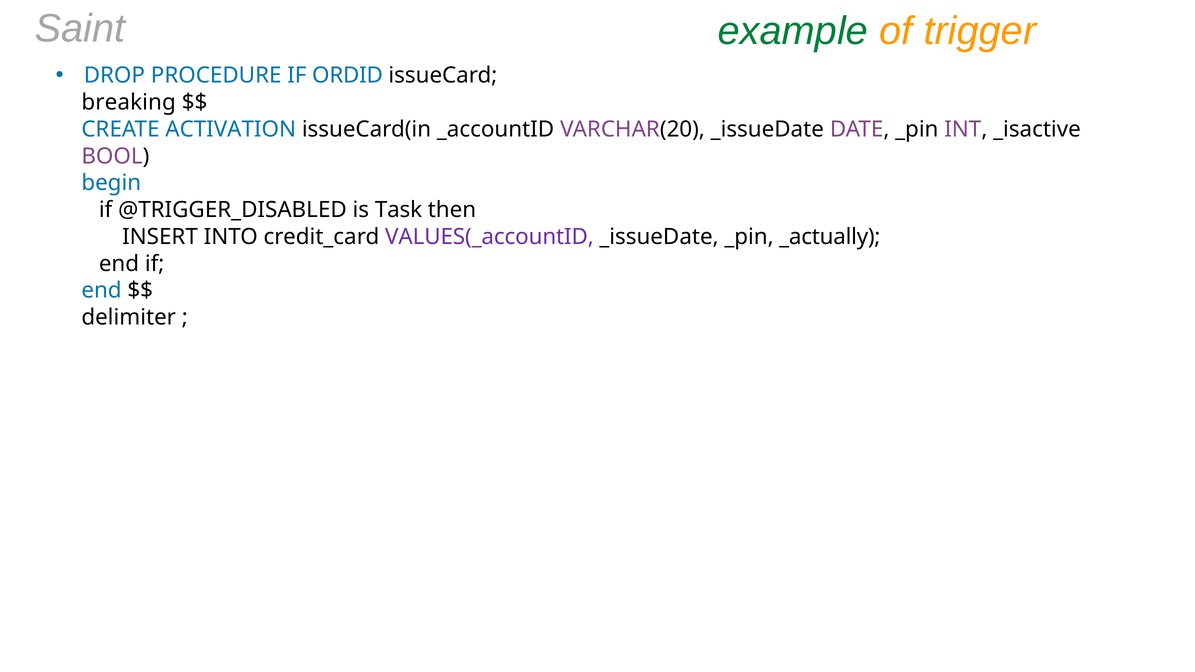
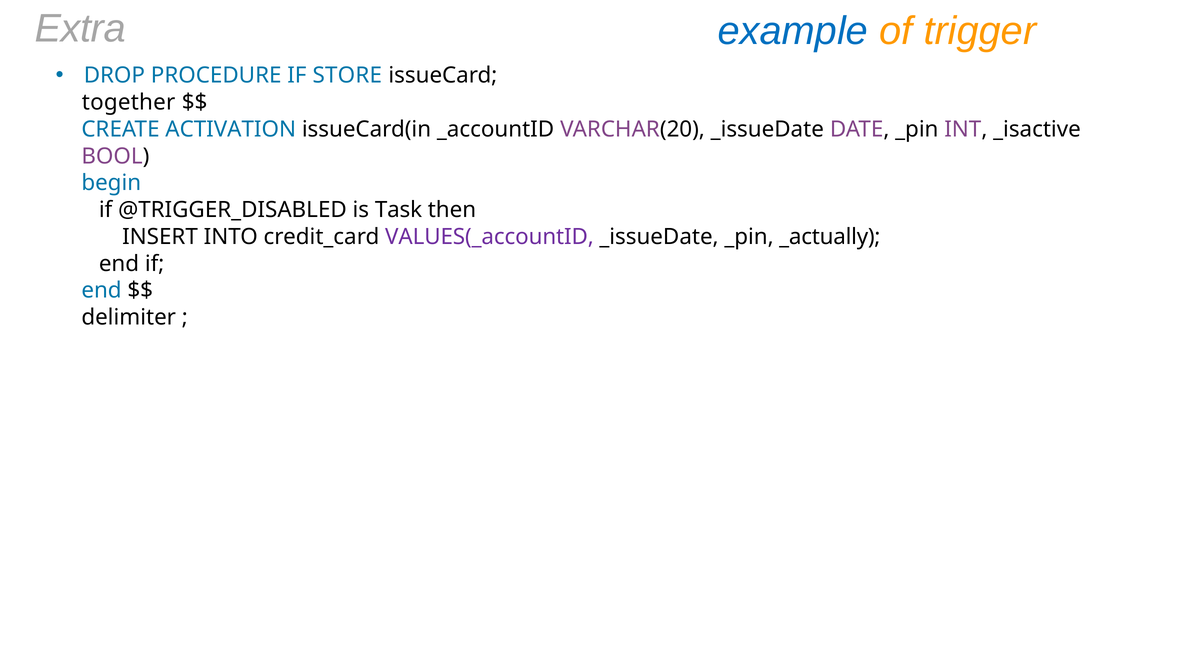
Saint: Saint -> Extra (80, 28)
example colour: green -> blue (793, 31)
ORDID: ORDID -> STORE (347, 75)
breaking: breaking -> together (129, 102)
